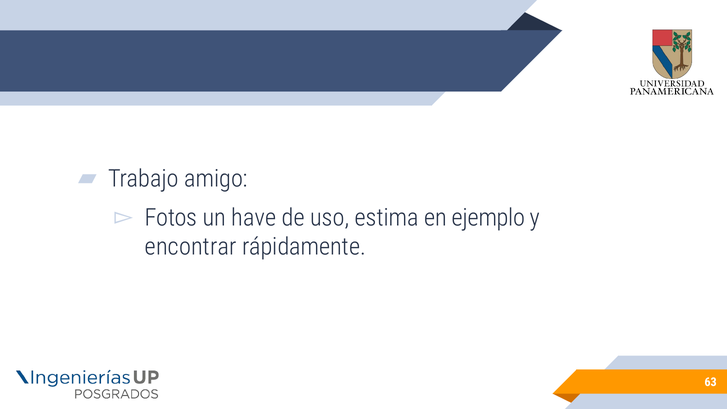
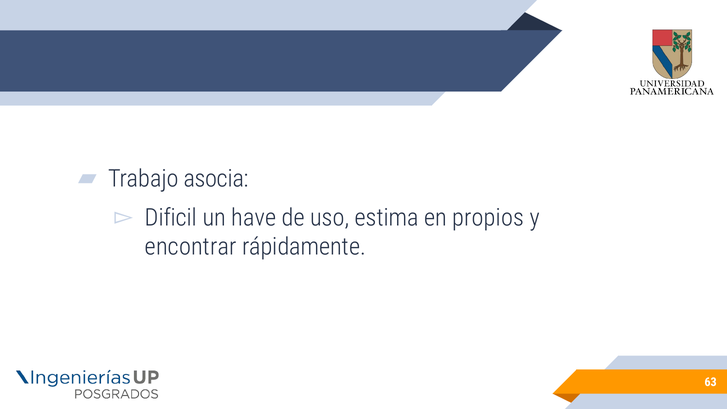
amigo: amigo -> asocia (216, 179)
Fotos: Fotos -> Dificil (171, 218)
ejemplo: ejemplo -> propios (488, 218)
